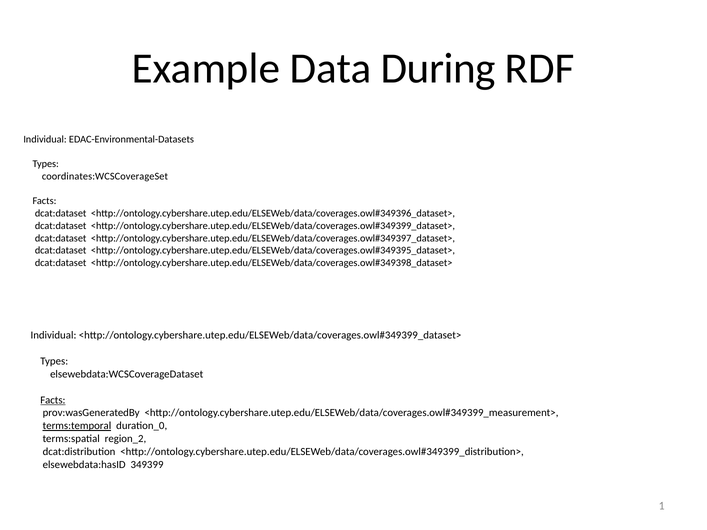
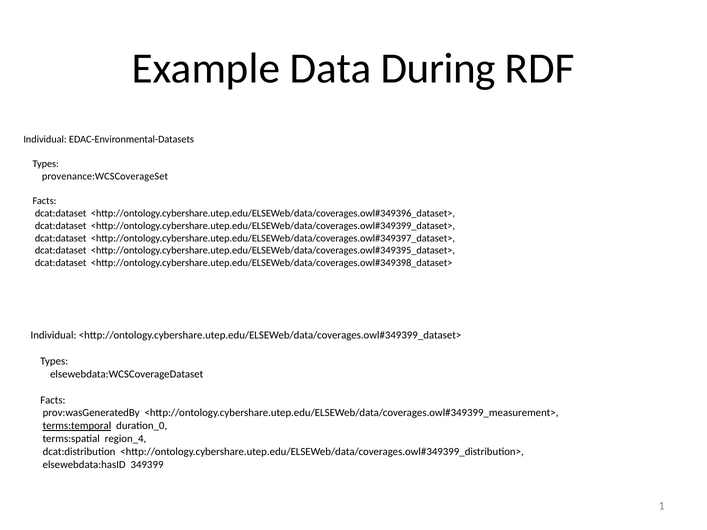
coordinates:WCSCoverageSet: coordinates:WCSCoverageSet -> provenance:WCSCoverageSet (105, 176)
Facts underline: present -> none (53, 400)
region_2: region_2 -> region_4 (125, 439)
